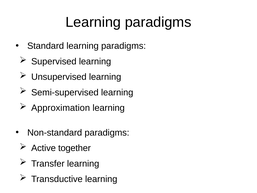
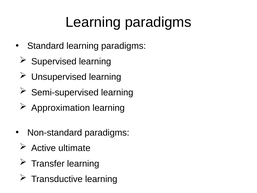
together: together -> ultimate (74, 148)
